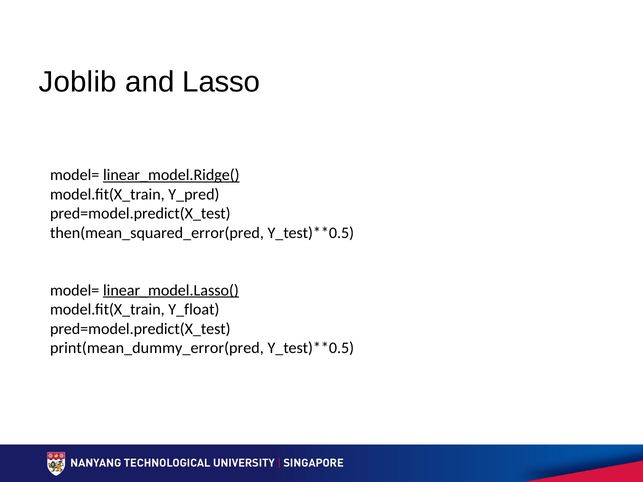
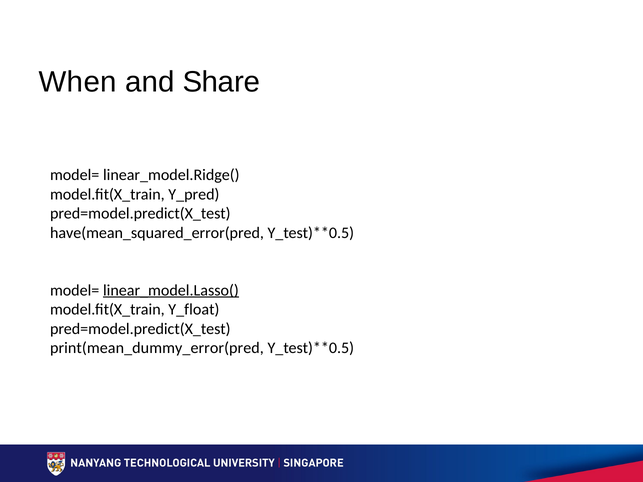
Joblib: Joblib -> When (78, 82)
Lasso: Lasso -> Share (221, 82)
linear_model.Ridge( underline: present -> none (171, 175)
then(mean_squared_error(pred: then(mean_squared_error(pred -> have(mean_squared_error(pred (157, 233)
